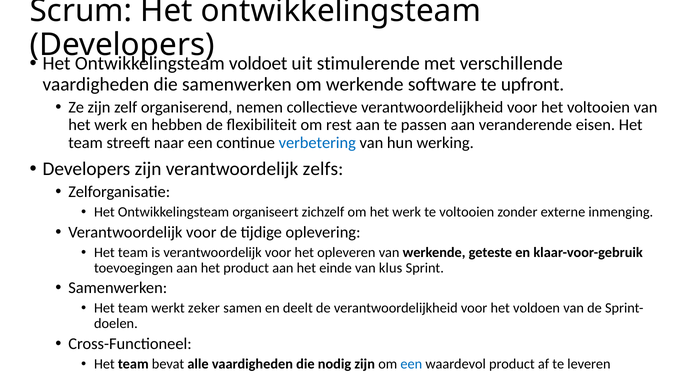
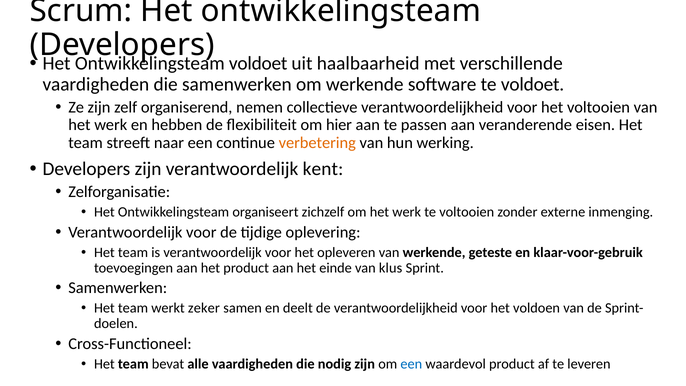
stimulerende: stimulerende -> haalbaarheid (368, 63)
te upfront: upfront -> voldoet (533, 84)
rest: rest -> hier (339, 125)
verbetering colour: blue -> orange (317, 143)
zelfs: zelfs -> kent (323, 169)
